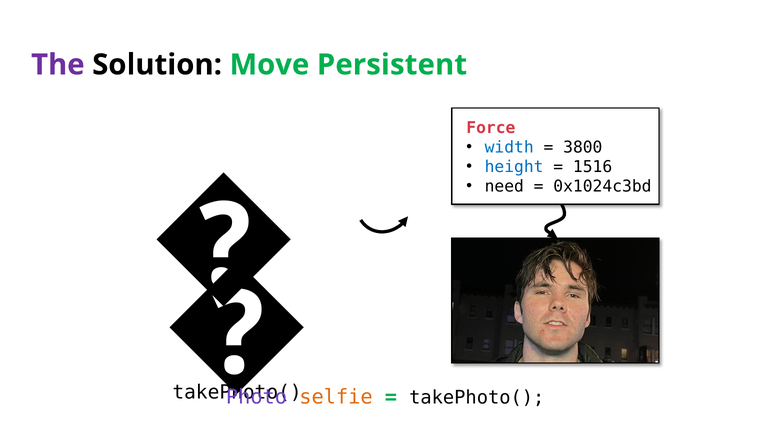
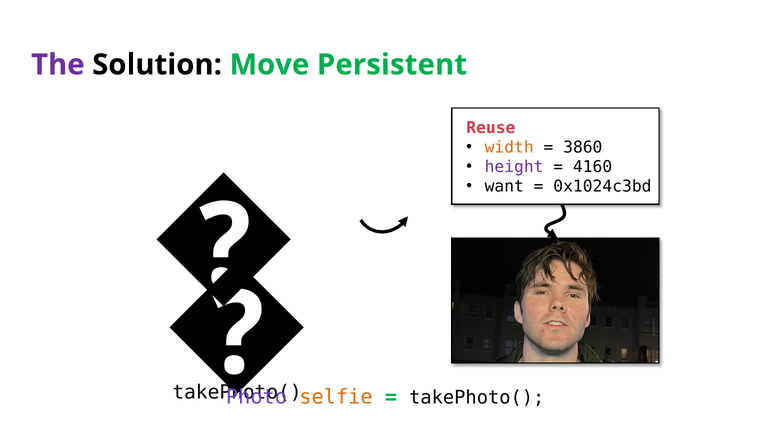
Force: Force -> Reuse (491, 128)
width colour: blue -> orange (509, 148)
3800: 3800 -> 3860 (583, 148)
height colour: blue -> purple (514, 167)
1516: 1516 -> 4160 (593, 167)
need: need -> want (504, 187)
